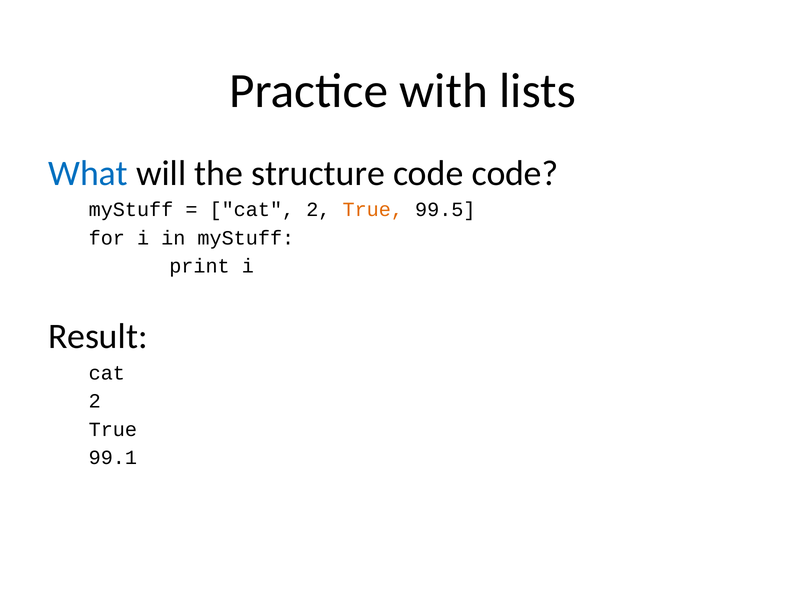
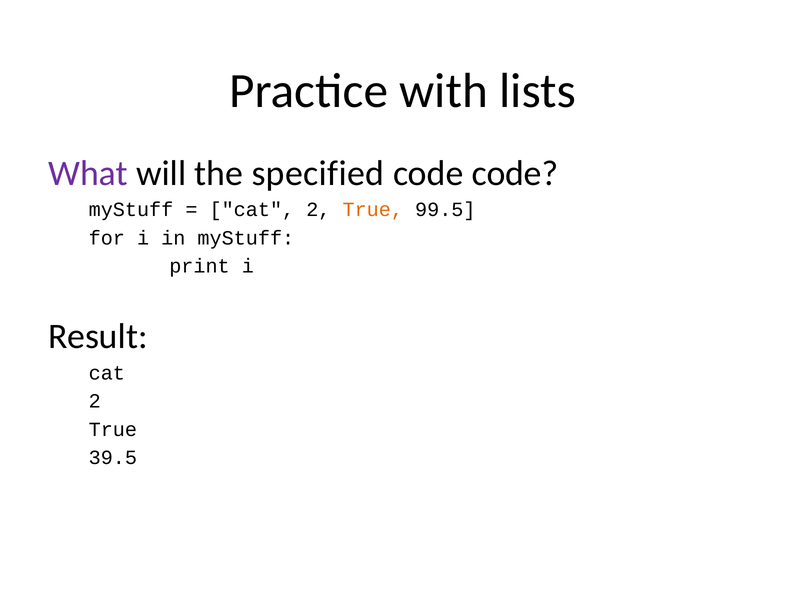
What colour: blue -> purple (88, 173)
structure: structure -> specified (318, 173)
99.1: 99.1 -> 39.5 (113, 457)
